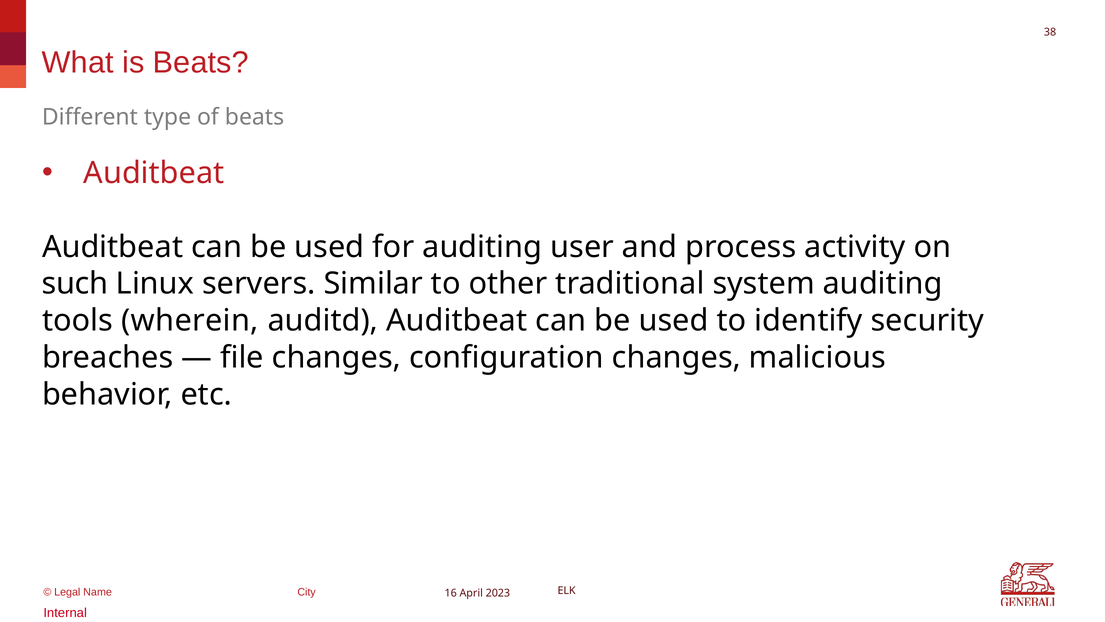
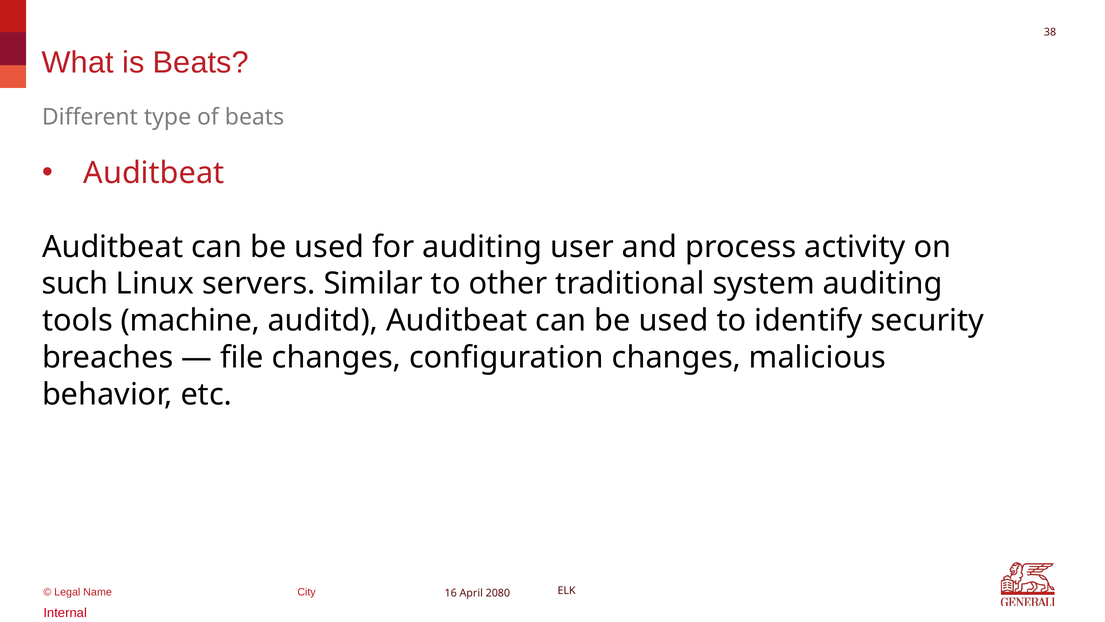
wherein: wherein -> machine (190, 320)
2023: 2023 -> 2080 (498, 593)
